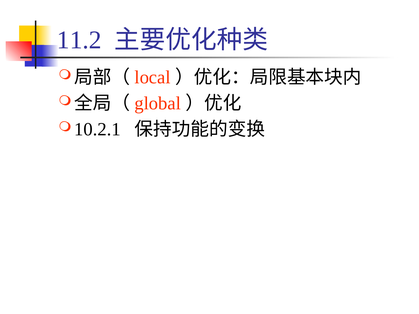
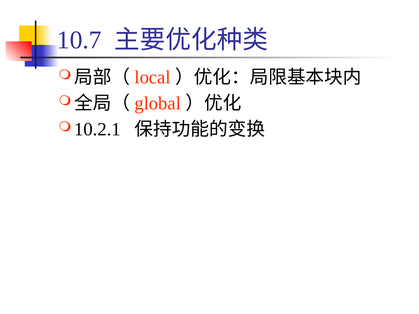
11.2: 11.2 -> 10.7 (79, 40)
